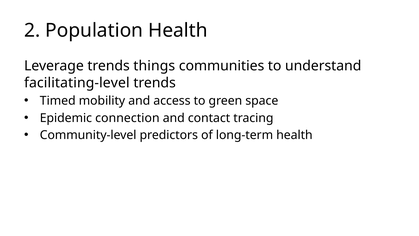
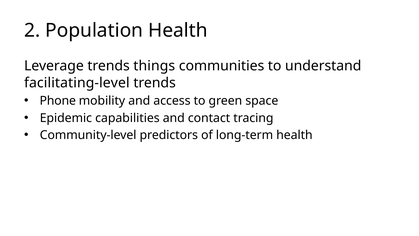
Timed: Timed -> Phone (58, 101)
connection: connection -> capabilities (127, 118)
